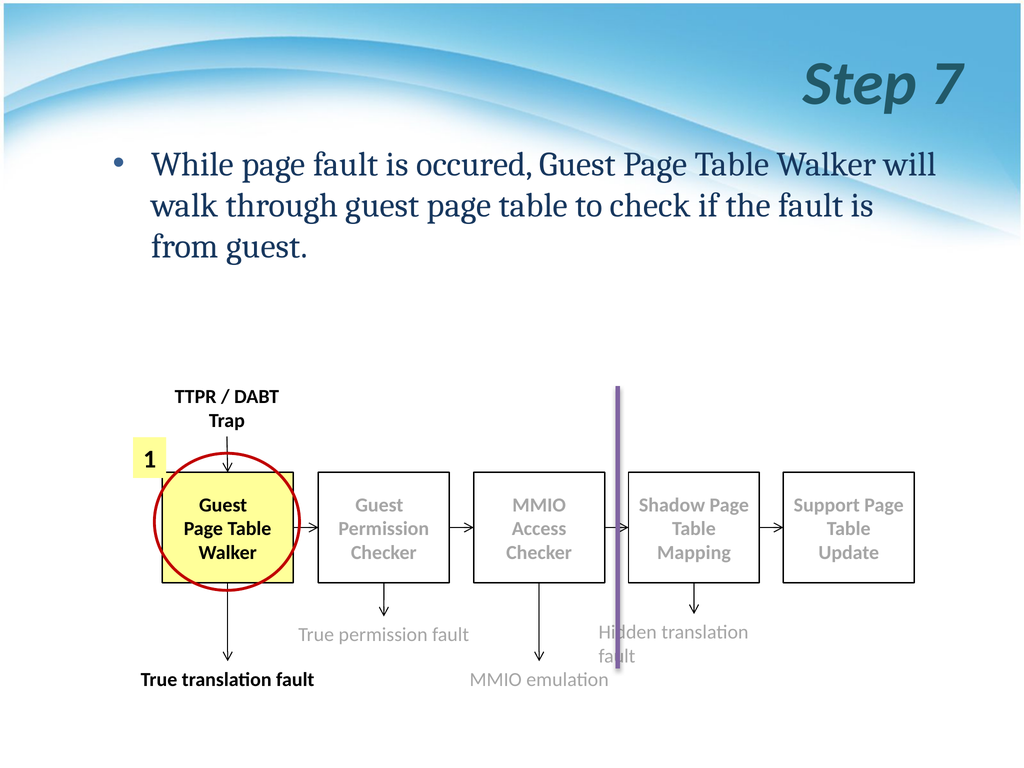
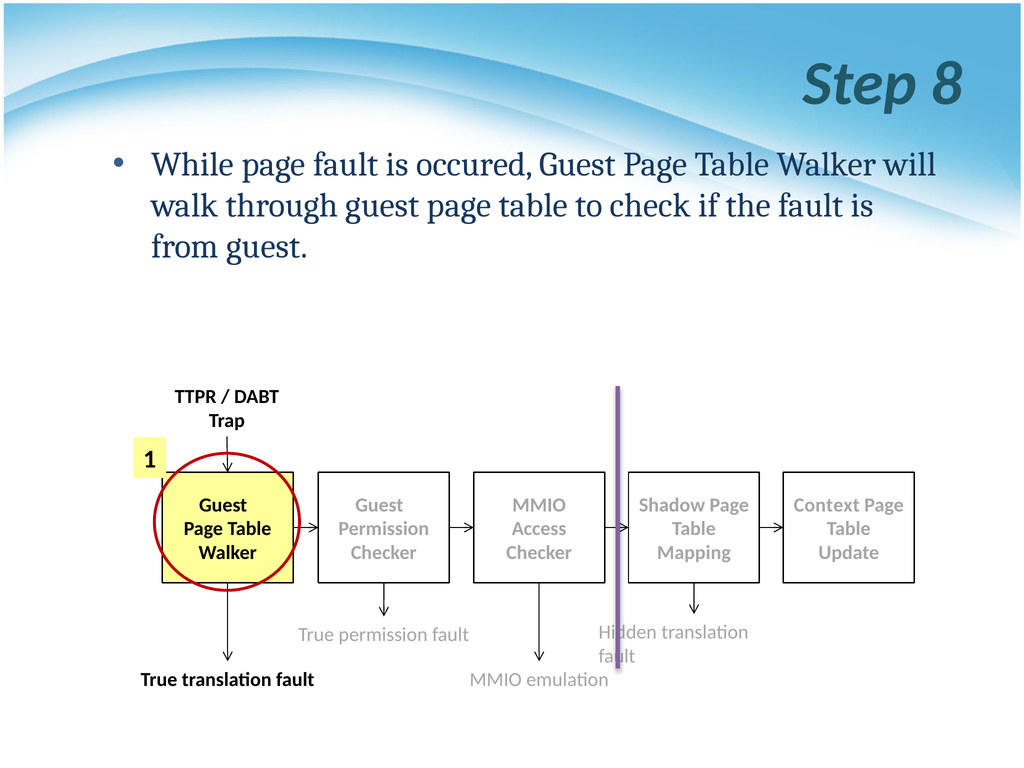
7: 7 -> 8 (946, 84)
Support: Support -> Context (827, 505)
